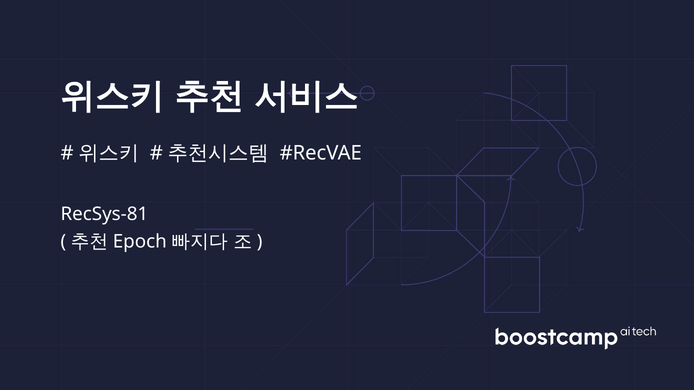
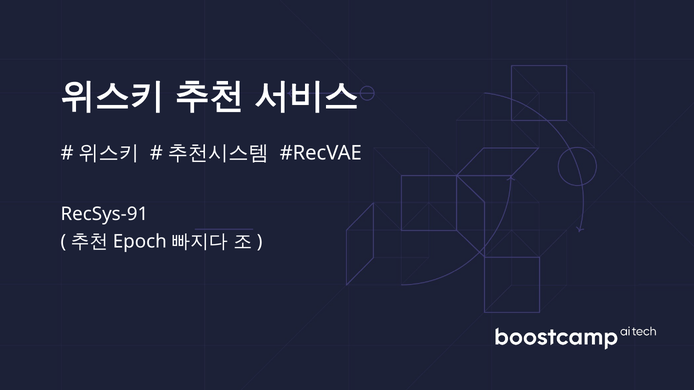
RecSys-81: RecSys-81 -> RecSys-91 (104, 214)
